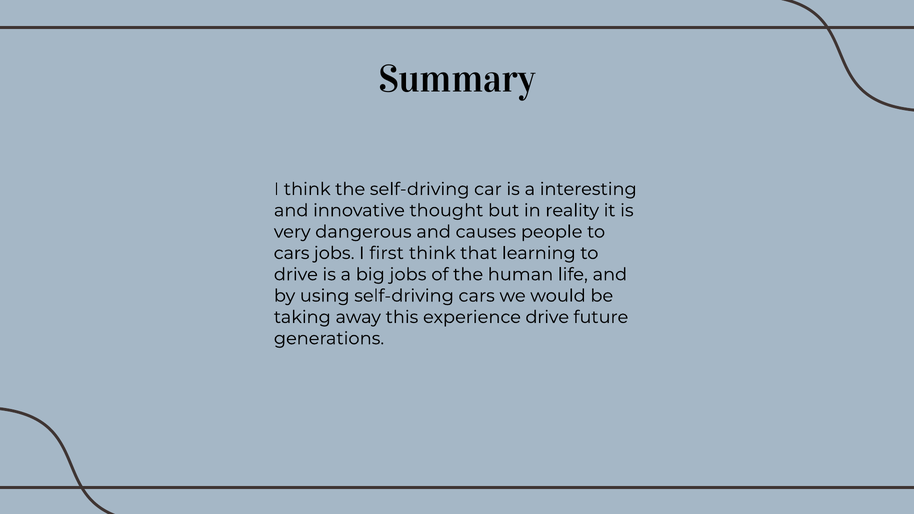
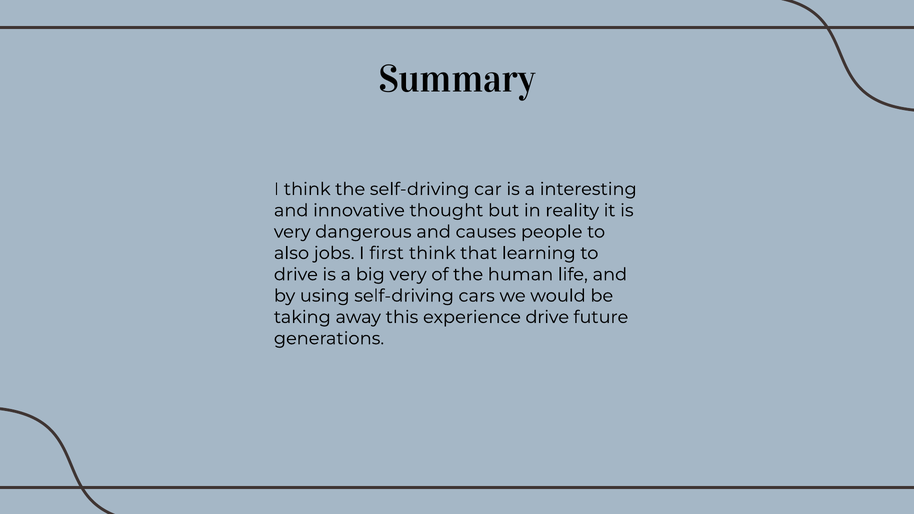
cars: cars -> also (291, 253)
big jobs: jobs -> very (408, 275)
